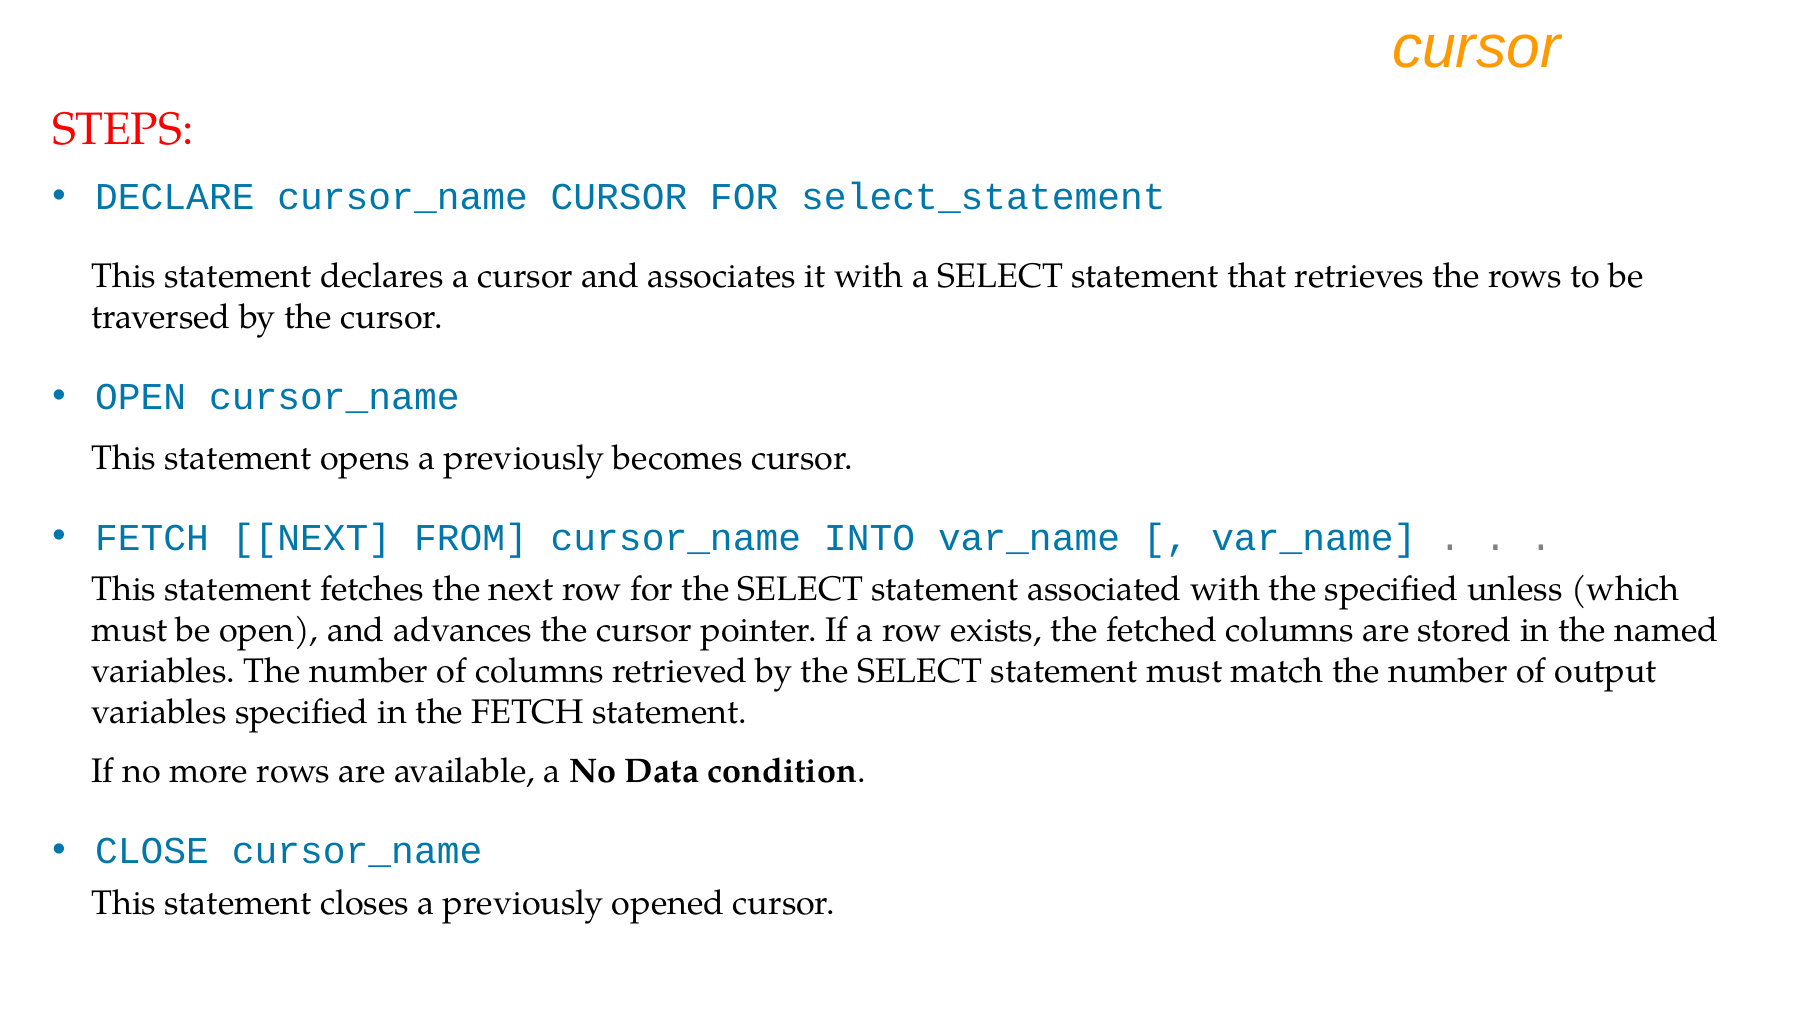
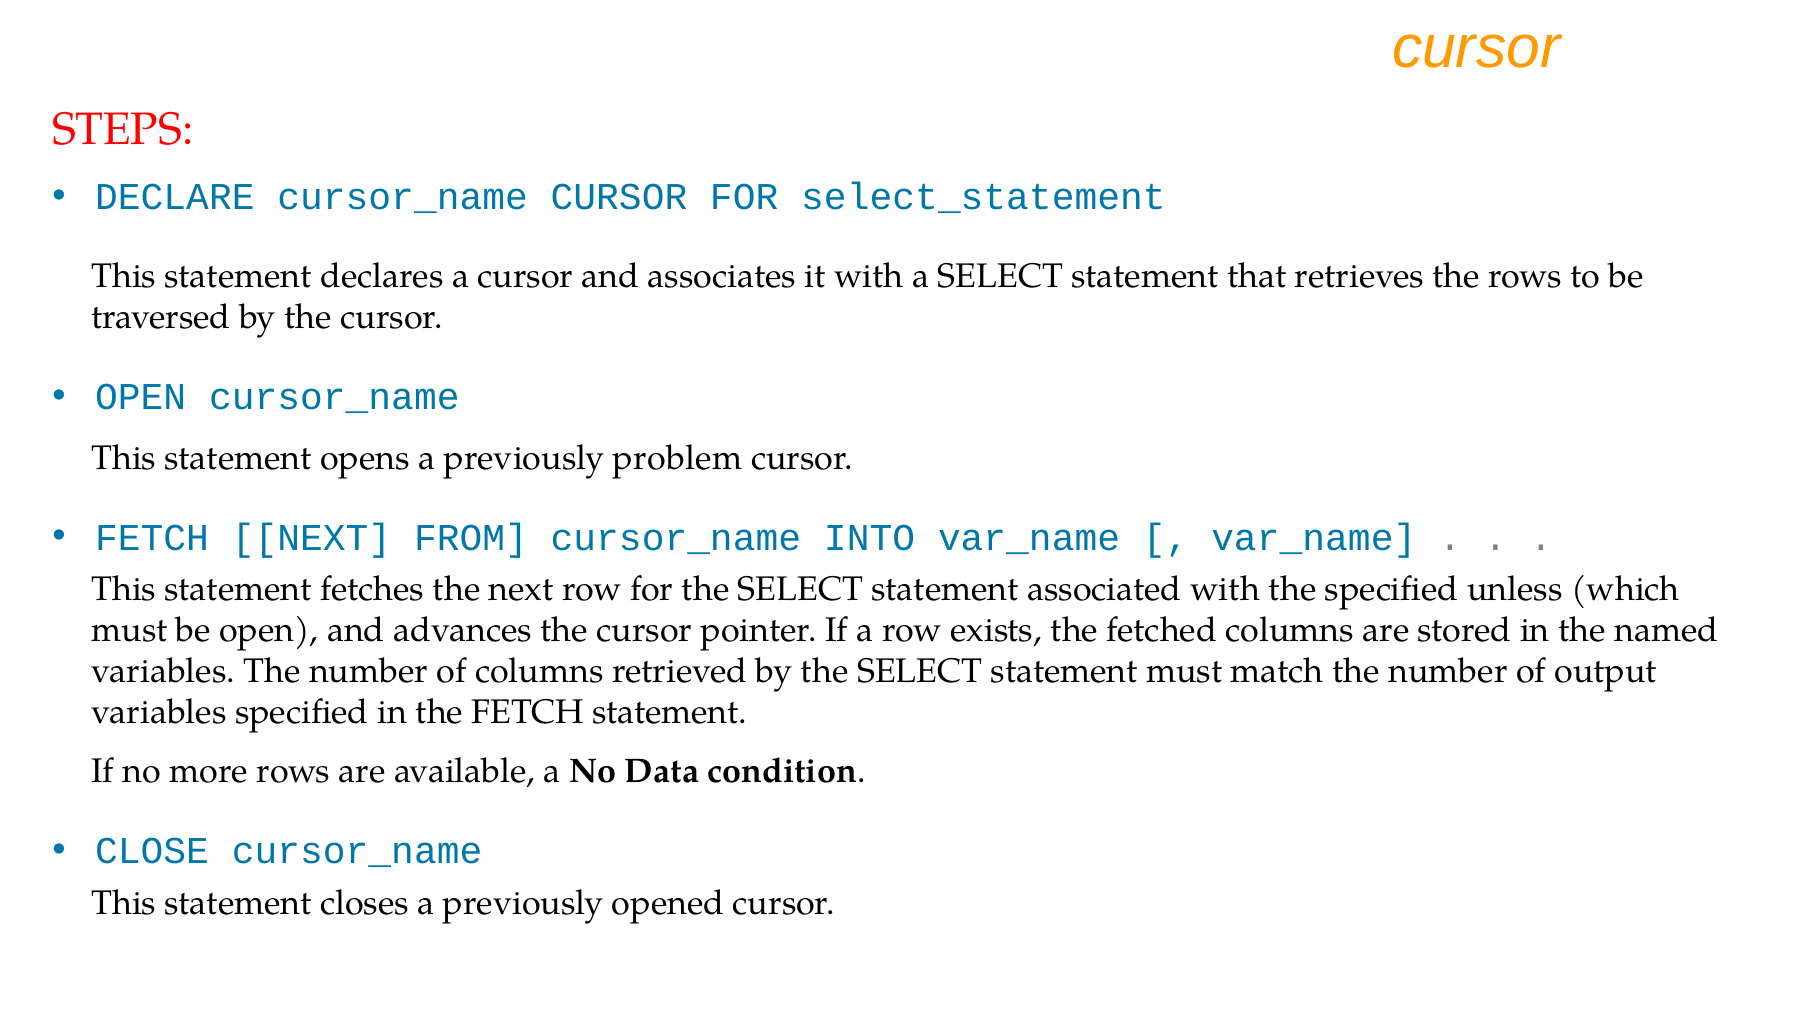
becomes: becomes -> problem (678, 458)
